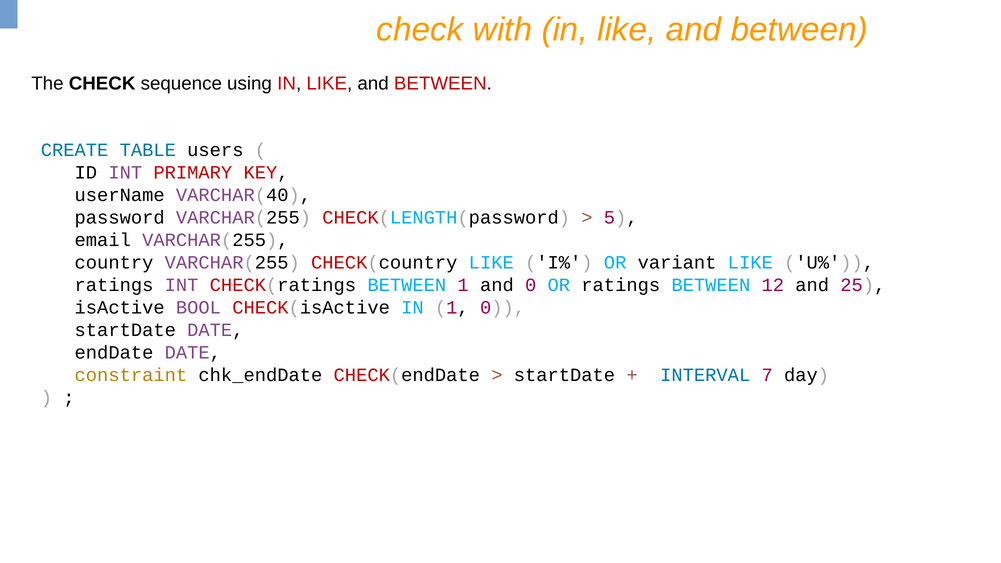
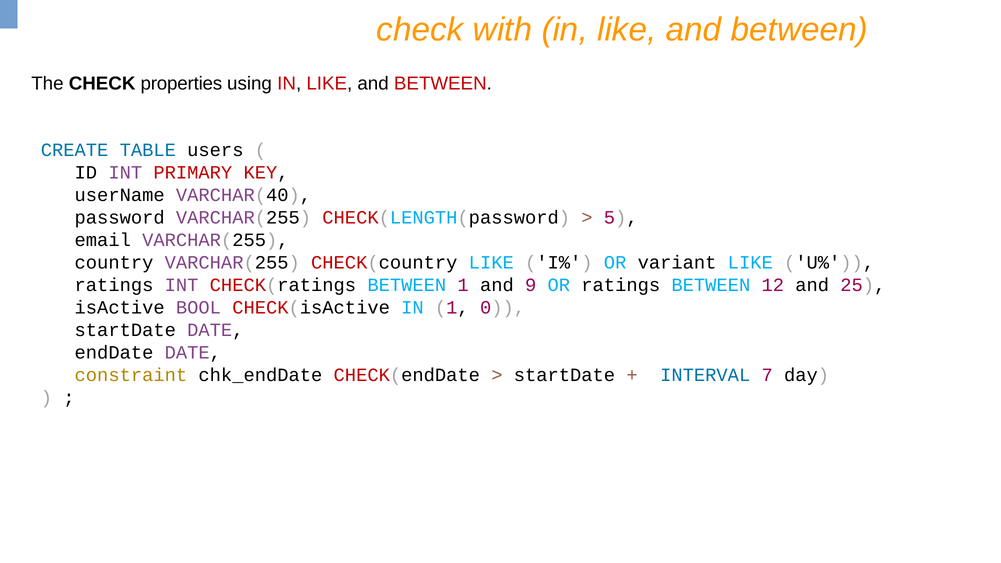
sequence: sequence -> properties (181, 83)
and 0: 0 -> 9 (531, 285)
